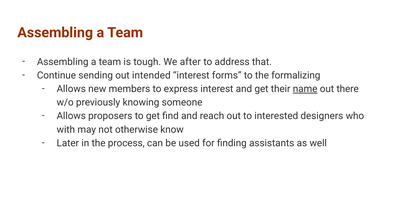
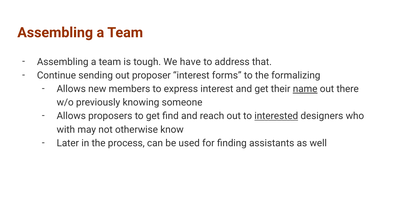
after: after -> have (190, 62)
intended: intended -> proposer (151, 75)
interested underline: none -> present (276, 116)
